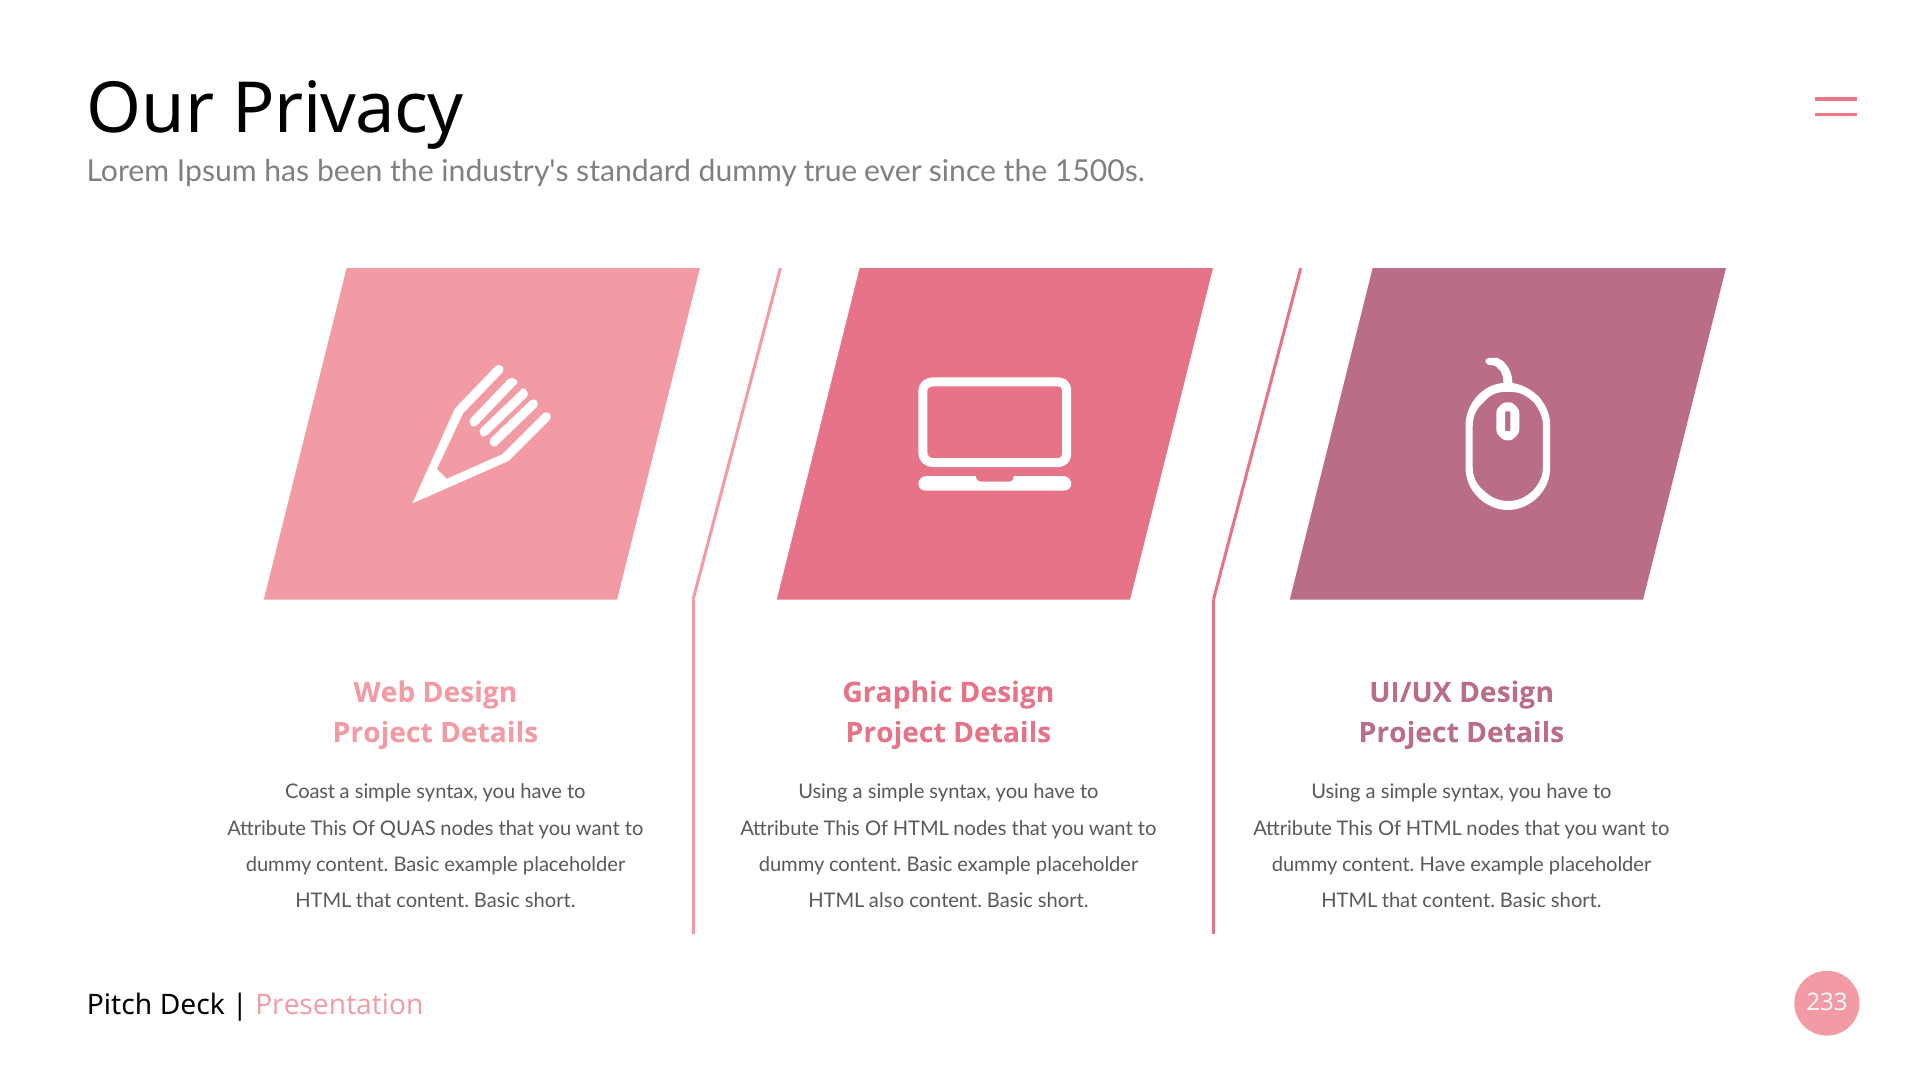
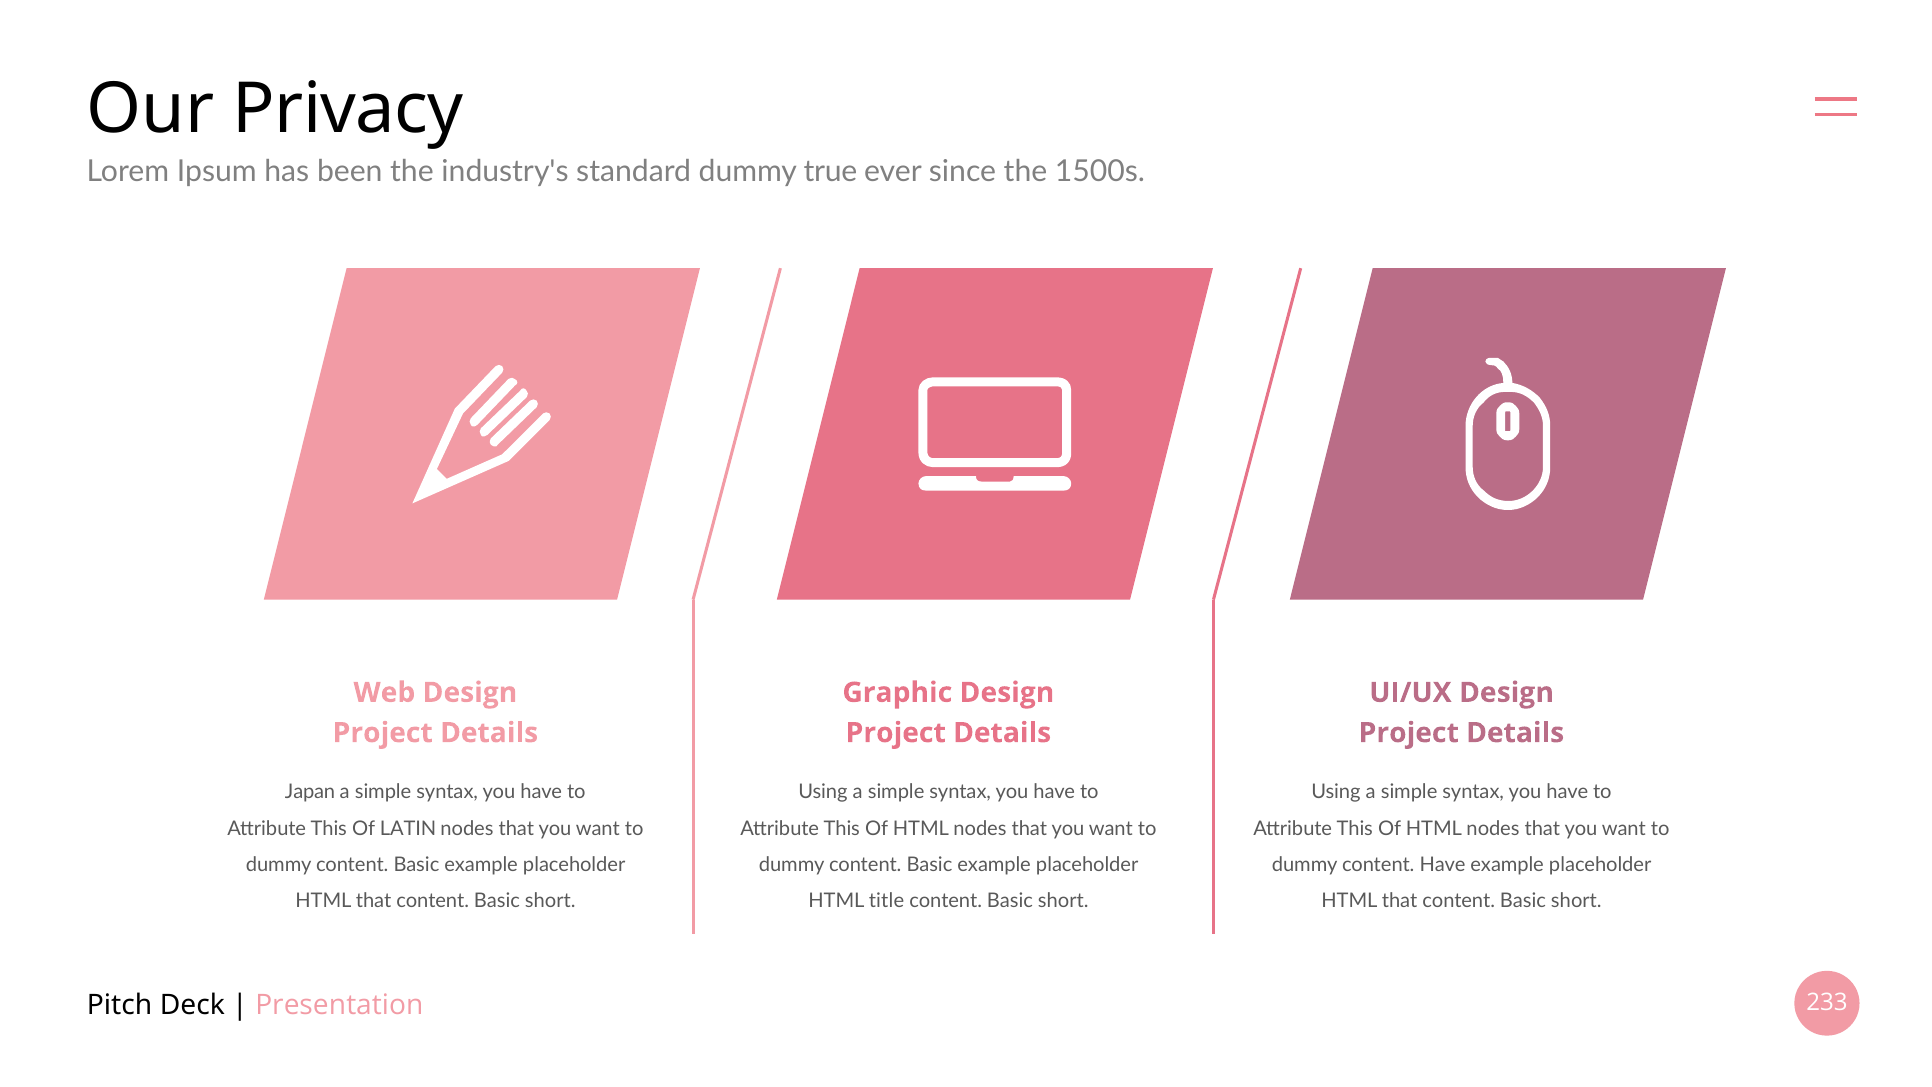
Coast: Coast -> Japan (310, 792)
QUAS: QUAS -> LATIN (408, 828)
also: also -> title (887, 901)
